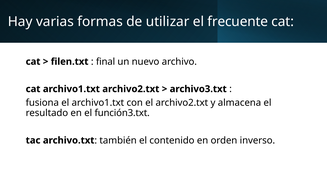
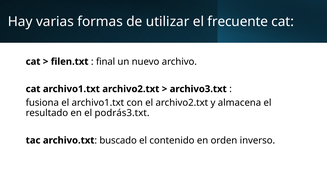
función3.txt: función3.txt -> podrás3.txt (122, 113)
también: también -> buscado (118, 140)
